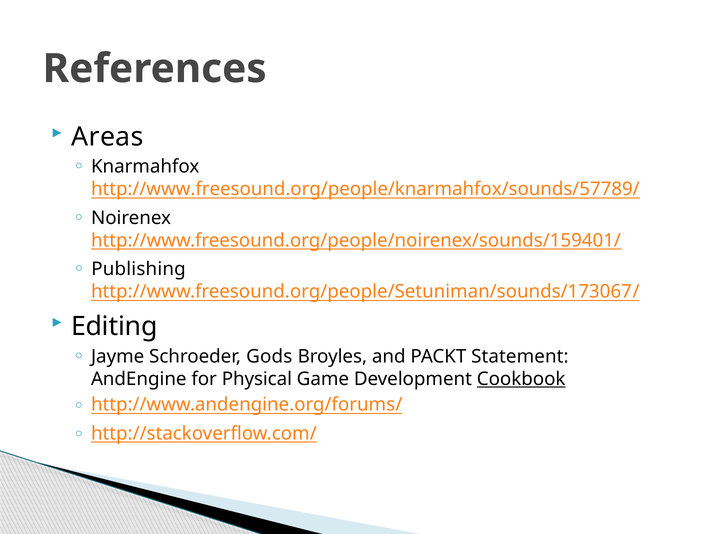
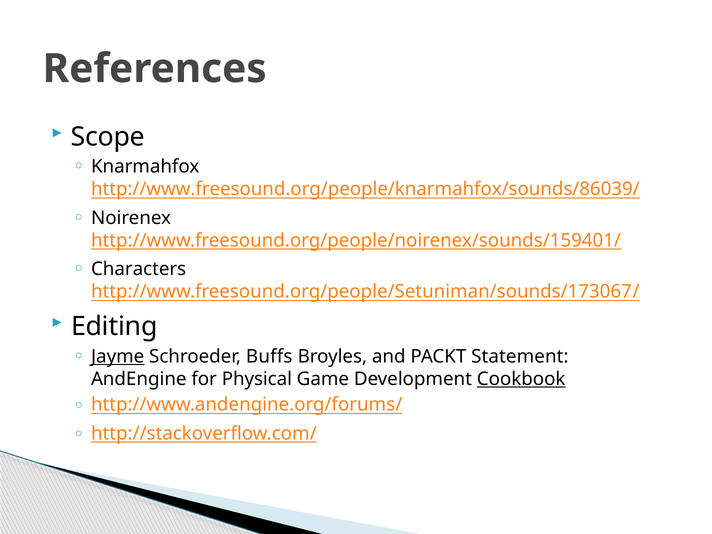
Areas: Areas -> Scope (108, 137)
http://www.freesound.org/people/knarmahfox/sounds/57789/: http://www.freesound.org/people/knarmahfox/sounds/57789/ -> http://www.freesound.org/people/knarmahfox/sounds/86039/ (365, 189)
Publishing: Publishing -> Characters (139, 269)
Jayme underline: none -> present (118, 356)
Gods: Gods -> Buffs (269, 356)
